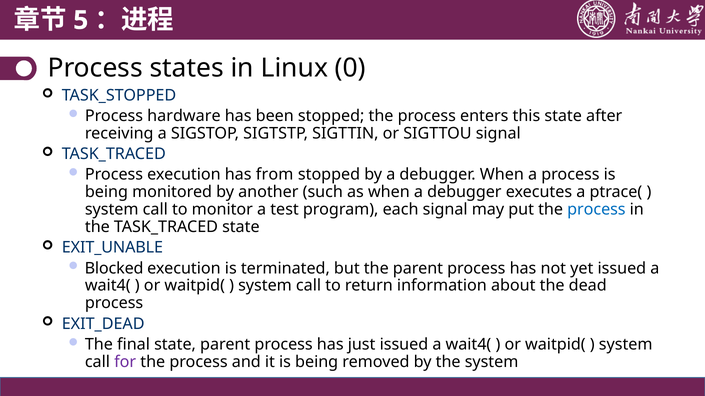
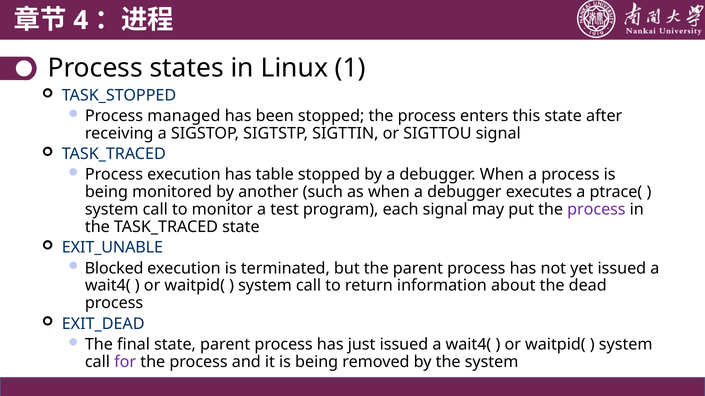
5: 5 -> 4 (81, 20)
0: 0 -> 1 (350, 68)
hardware: hardware -> managed (184, 116)
from: from -> table (275, 175)
process colour: blue -> purple (596, 210)
